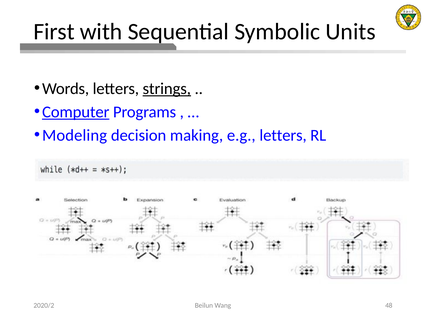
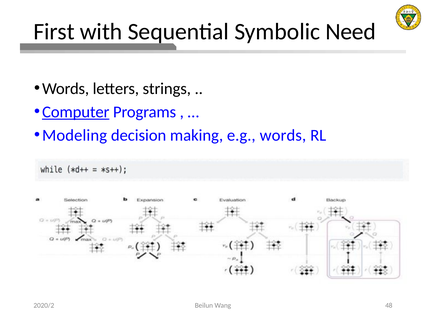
Units: Units -> Need (351, 32)
strings underline: present -> none (167, 88)
e.g letters: letters -> words (283, 135)
